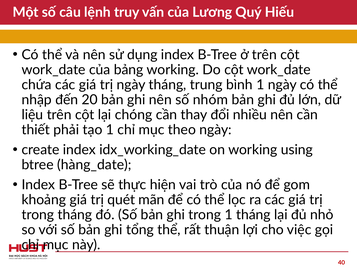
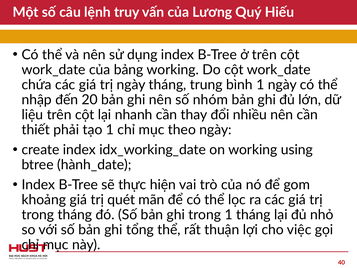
chóng: chóng -> nhanh (134, 115)
hàng_date: hàng_date -> hành_date (94, 165)
